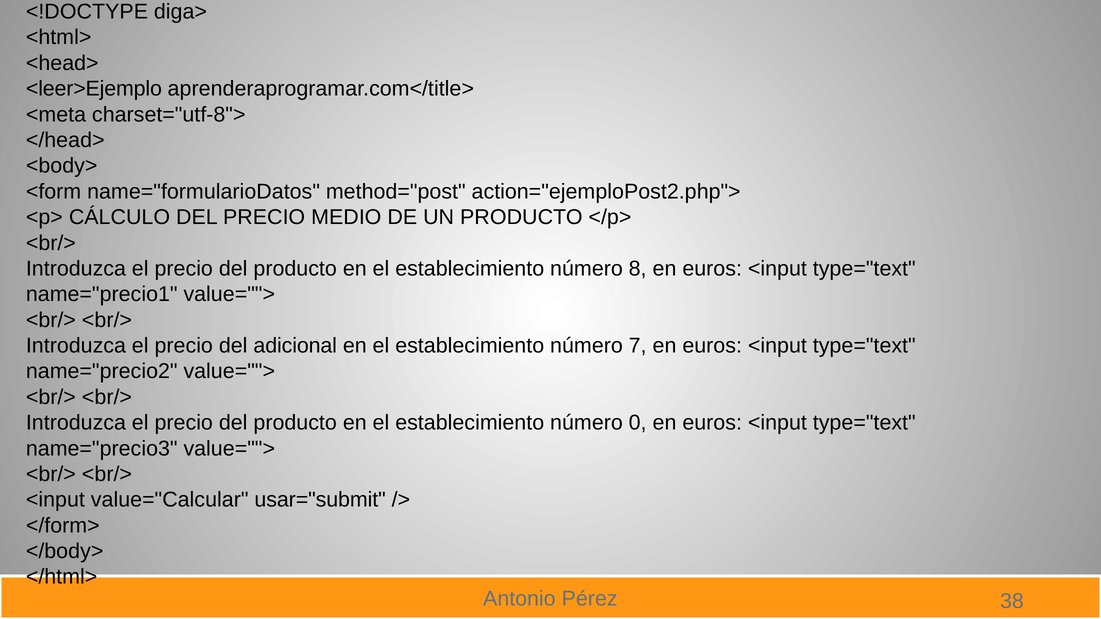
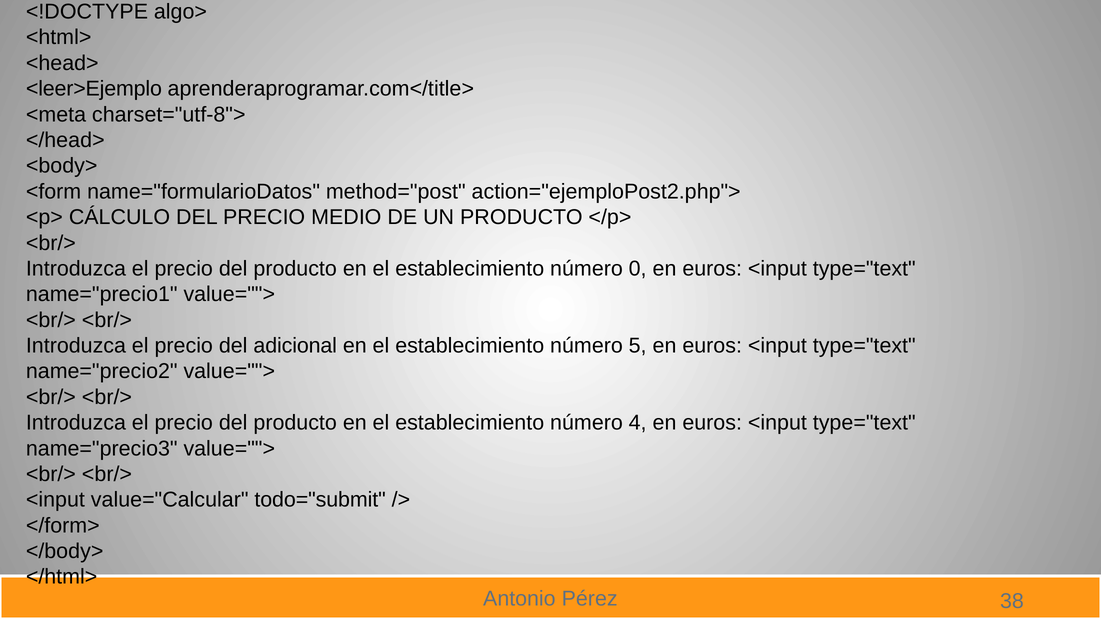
diga>: diga> -> algo> (180, 12)
8: 8 -> 0 (638, 269)
7: 7 -> 5 (638, 346)
0: 0 -> 4 (638, 423)
usar="submit: usar="submit -> todo="submit (320, 500)
